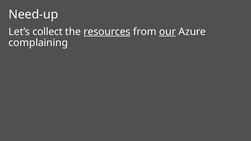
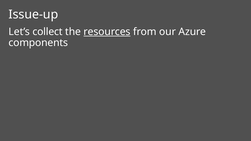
Need-up: Need-up -> Issue-up (33, 14)
our underline: present -> none (167, 32)
complaining: complaining -> components (38, 43)
